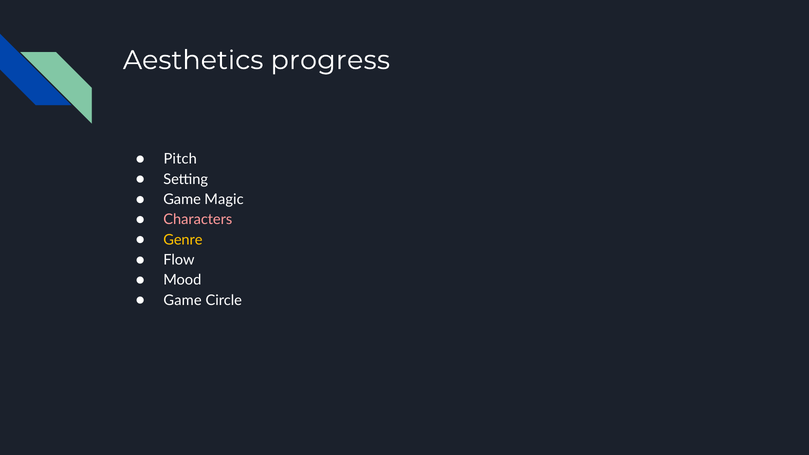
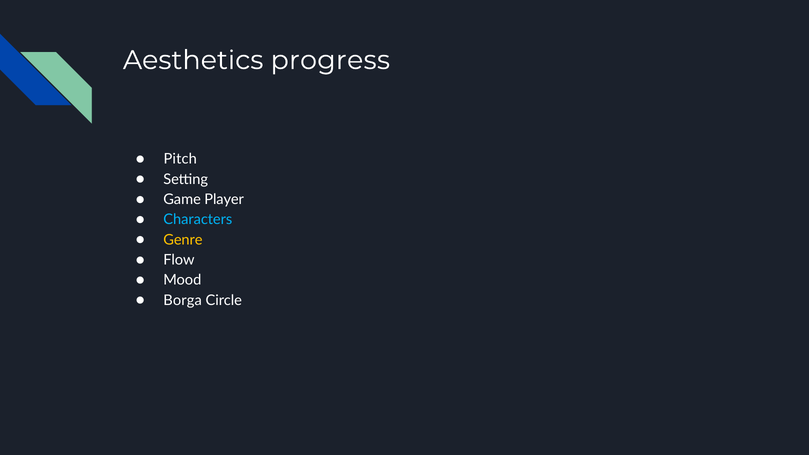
Magic: Magic -> Player (224, 199)
Characters colour: pink -> light blue (198, 220)
Game: Game -> Borga (183, 300)
